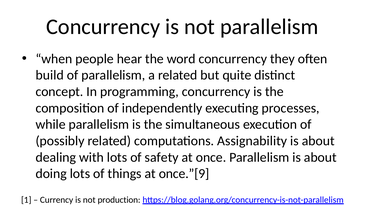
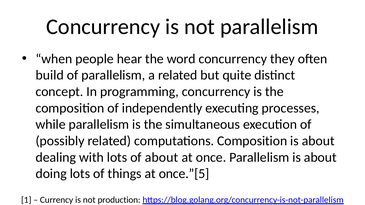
computations Assignability: Assignability -> Composition (252, 141)
of safety: safety -> about (162, 158)
once.”[9: once.”[9 -> once.”[5 (184, 174)
